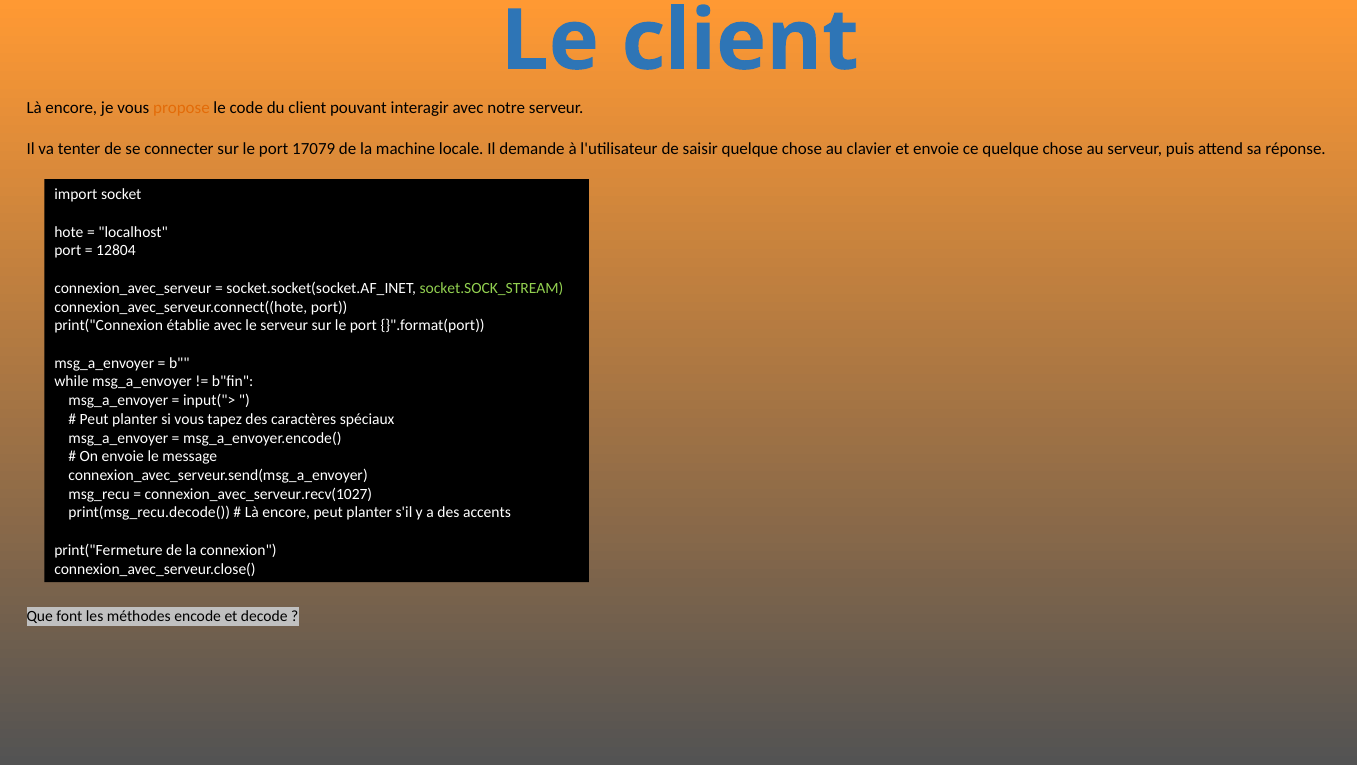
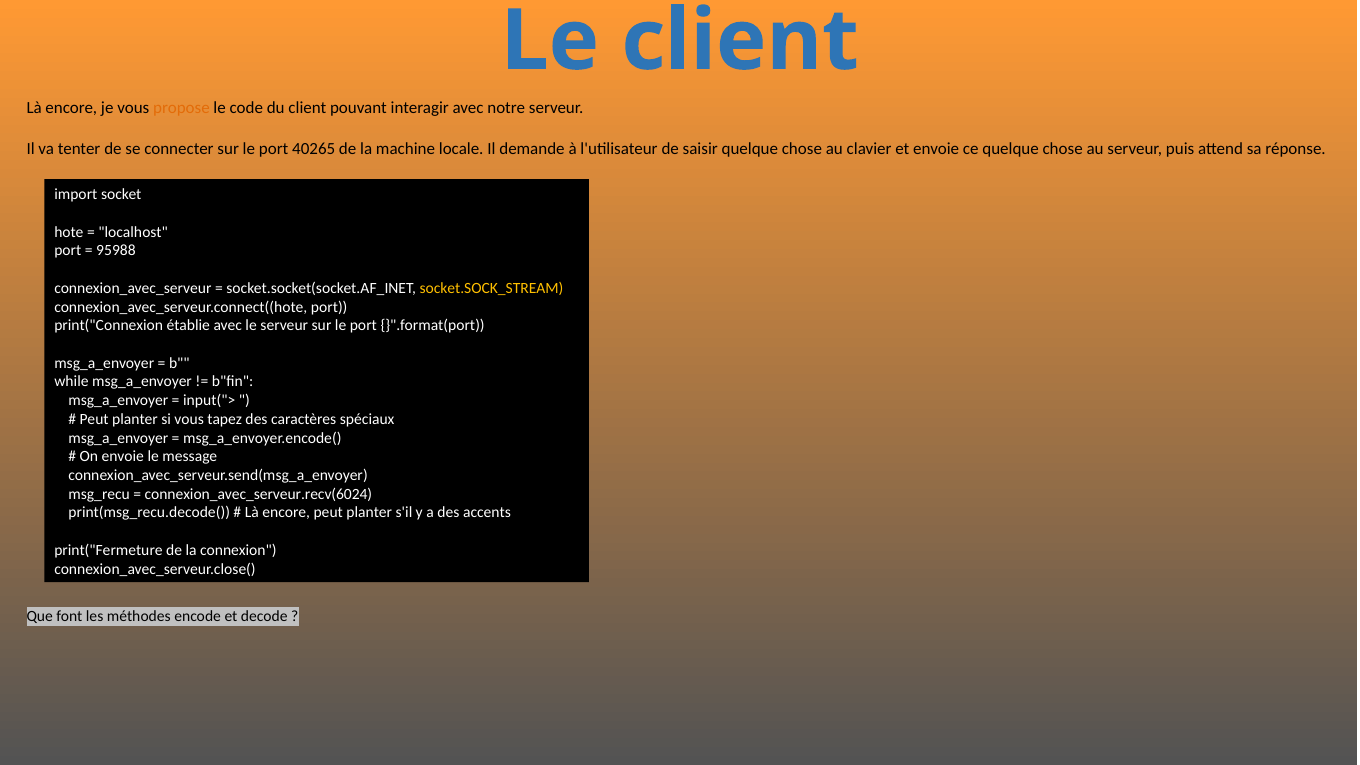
17079: 17079 -> 40265 (314, 149)
12804: 12804 -> 95988 (116, 251)
socket.SOCK_STREAM colour: light green -> yellow (491, 288)
connexion_avec_serveur.recv(1027: connexion_avec_serveur.recv(1027 -> connexion_avec_serveur.recv(6024 (258, 494)
